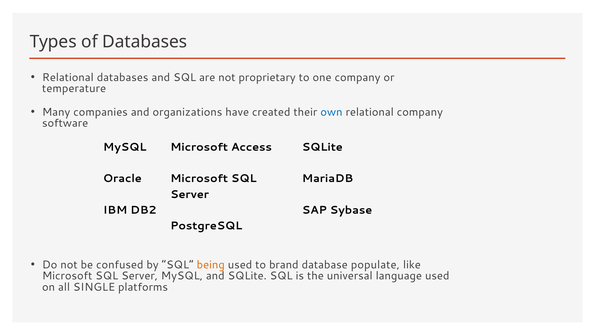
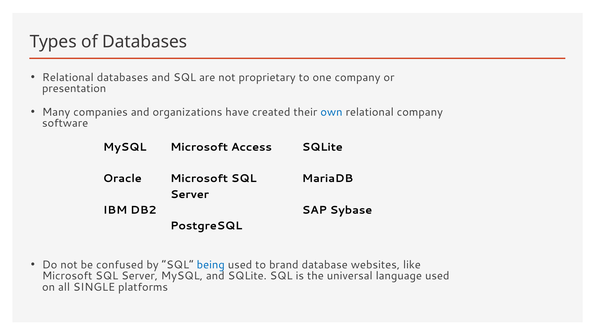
temperature: temperature -> presentation (74, 88)
being colour: orange -> blue (211, 265)
populate: populate -> websites (375, 265)
